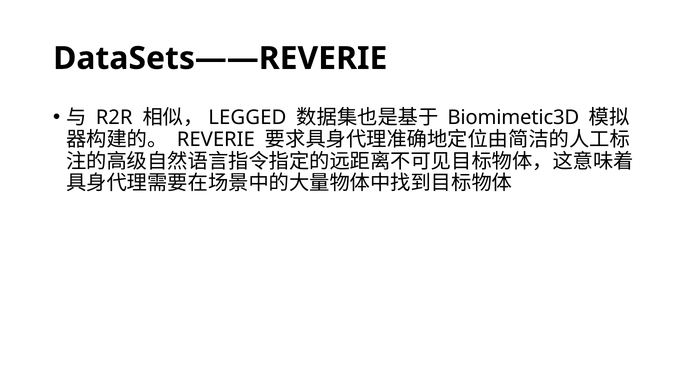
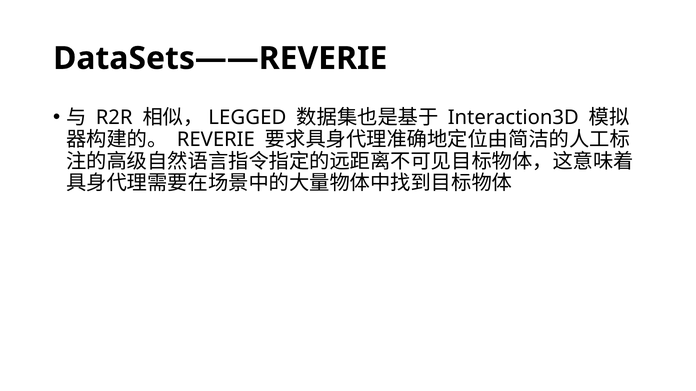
Biomimetic3D: Biomimetic3D -> Interaction3D (513, 118)
